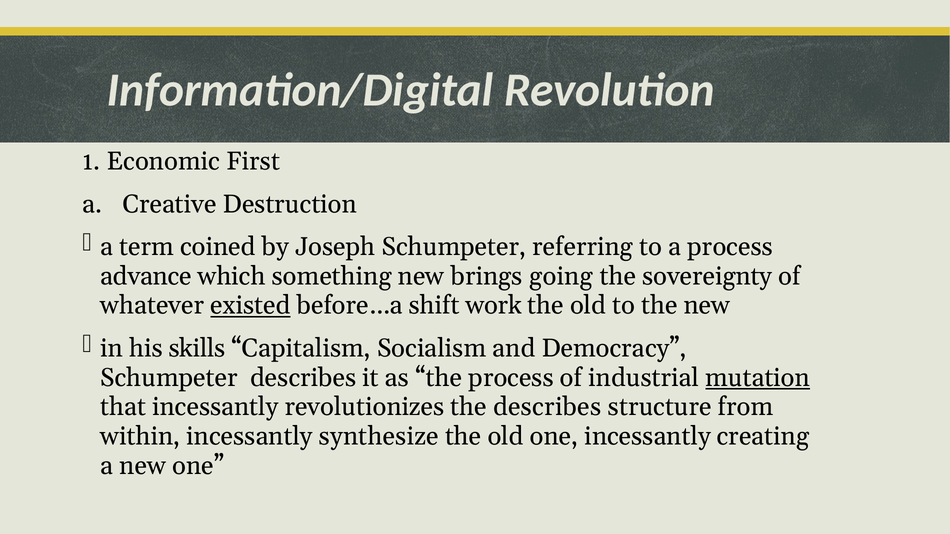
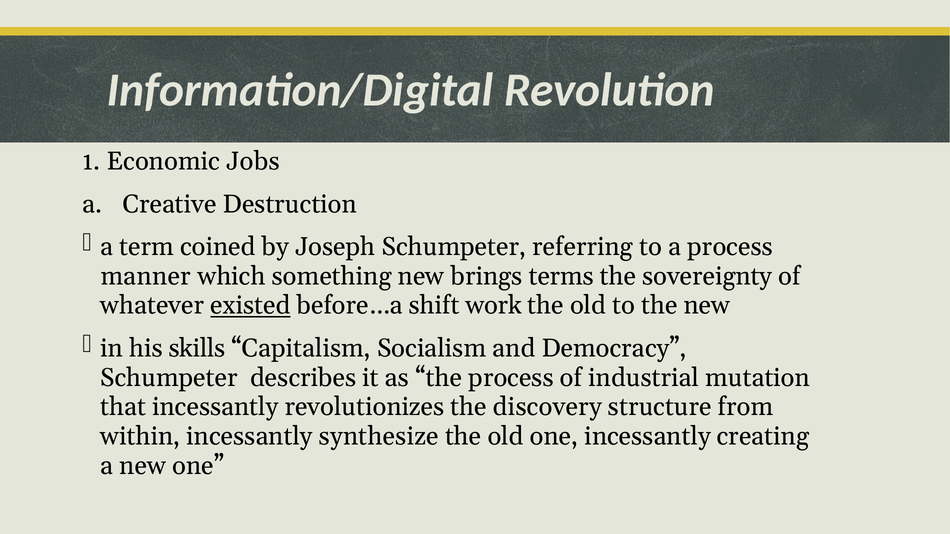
First: First -> Jobs (253, 161)
advance: advance -> manner (146, 276)
going: going -> terms (561, 276)
mutation underline: present -> none (758, 378)
the describes: describes -> discovery (547, 407)
